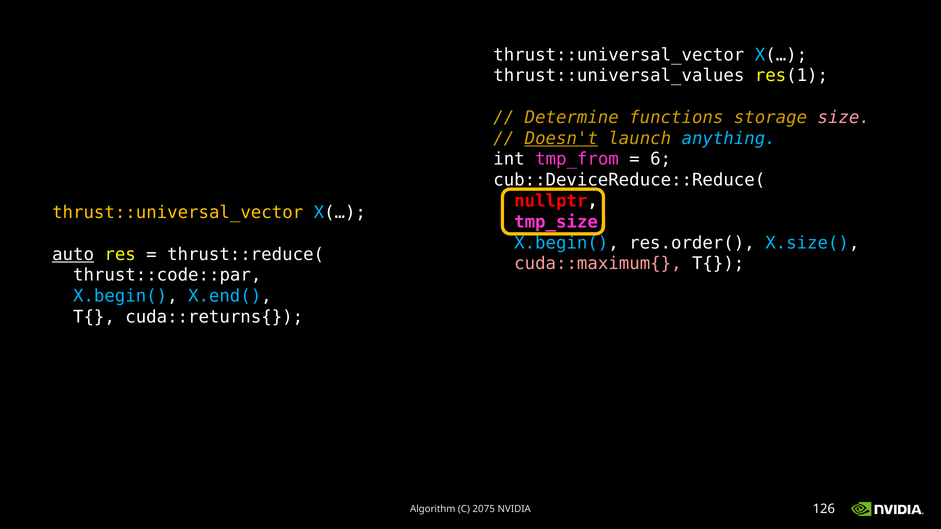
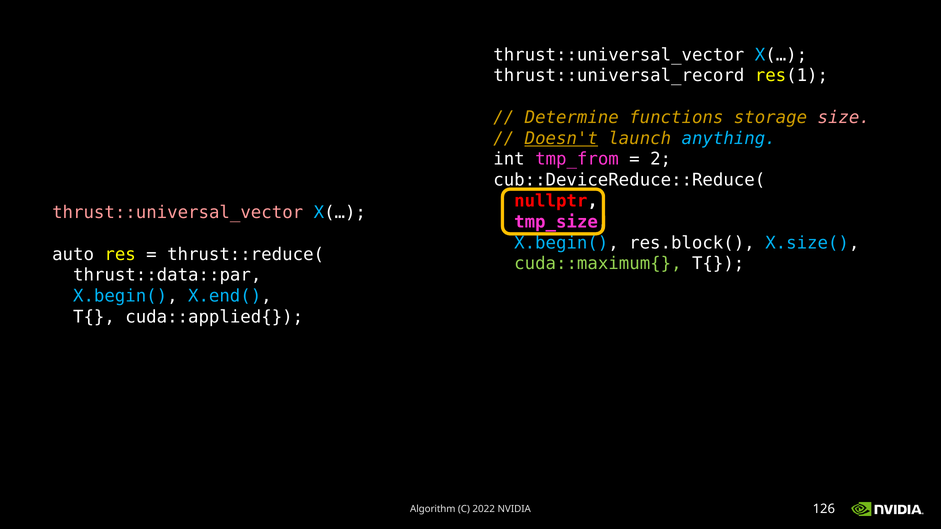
thrust::universal_values: thrust::universal_values -> thrust::universal_record (619, 76)
6: 6 -> 2 (661, 159)
thrust::universal_vector colour: yellow -> pink (178, 213)
res.order(: res.order( -> res.block( (692, 243)
auto underline: present -> none (73, 255)
cuda::maximum{ colour: pink -> light green (598, 264)
thrust::code::par: thrust::code::par -> thrust::data::par (167, 275)
cuda::returns{: cuda::returns{ -> cuda::applied{ (214, 317)
2075: 2075 -> 2022 (484, 509)
